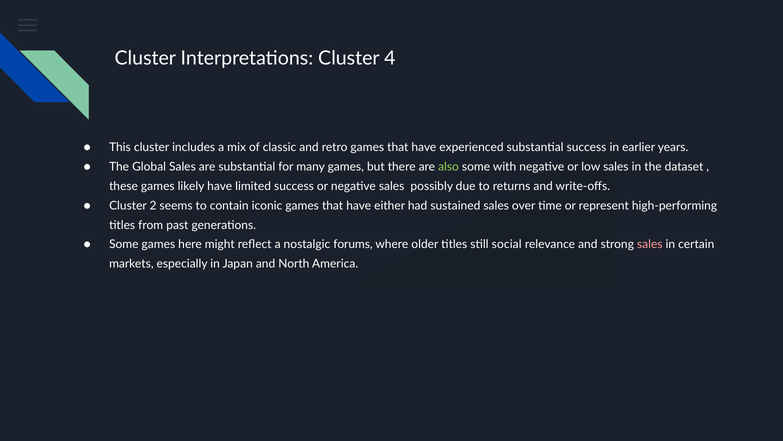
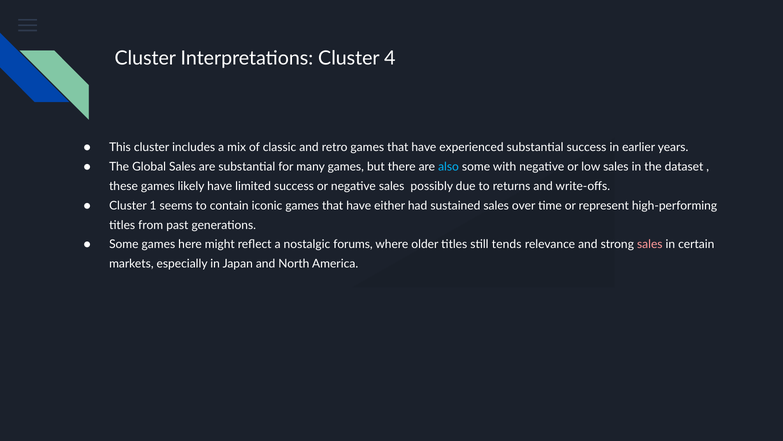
also colour: light green -> light blue (448, 167)
2: 2 -> 1 (153, 205)
social: social -> tends (507, 244)
